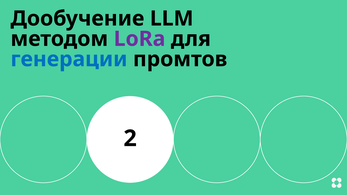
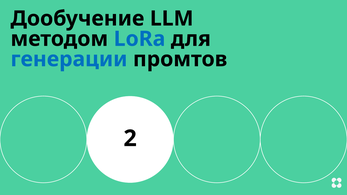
LoRa colour: purple -> blue (140, 39)
